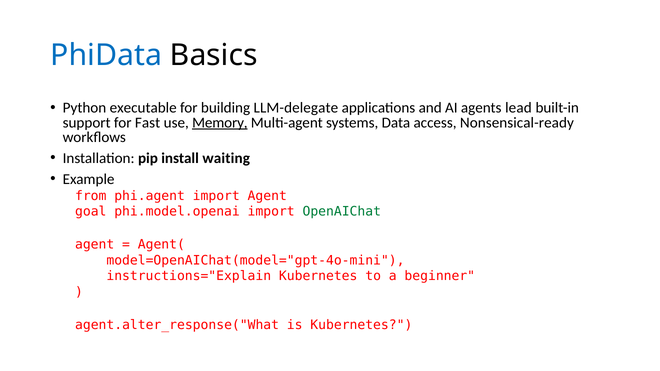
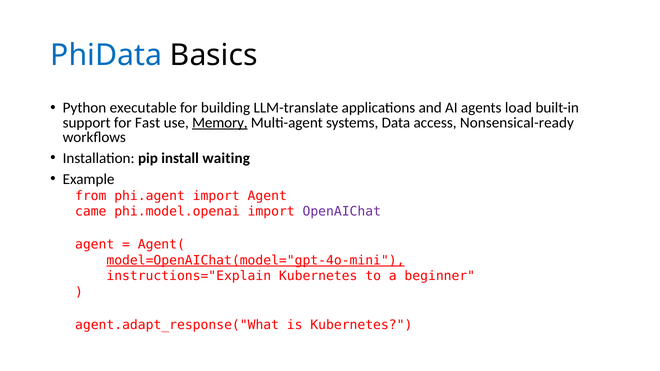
LLM-delegate: LLM-delegate -> LLM-translate (296, 108)
lead: lead -> load (518, 108)
goal: goal -> came (91, 212)
OpenAIChat colour: green -> purple (342, 212)
model=OpenAIChat(model="gpt-4o-mini underline: none -> present (255, 261)
agent.alter_response("What: agent.alter_response("What -> agent.adapt_response("What (177, 325)
